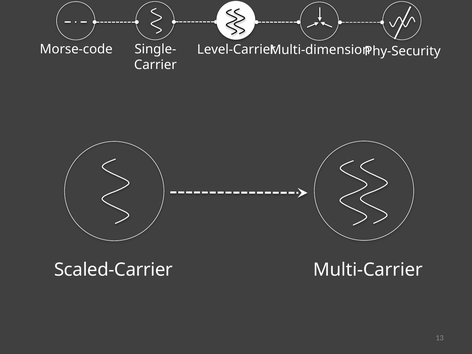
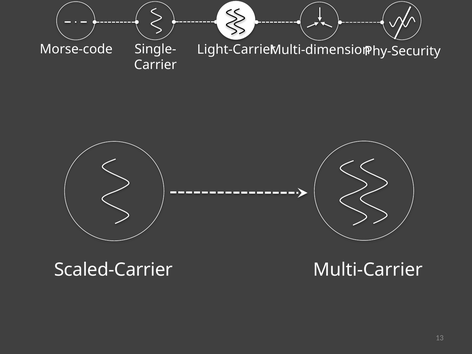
Level-Carrier: Level-Carrier -> Light-Carrier (236, 49)
